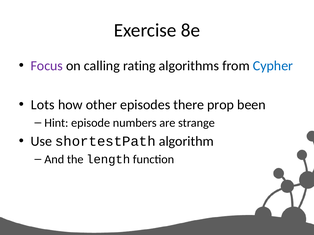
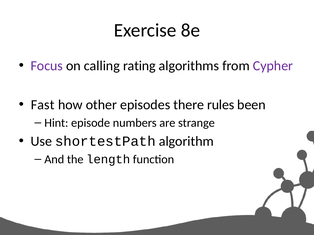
Cypher colour: blue -> purple (273, 66)
Lots: Lots -> Fast (43, 105)
prop: prop -> rules (221, 105)
